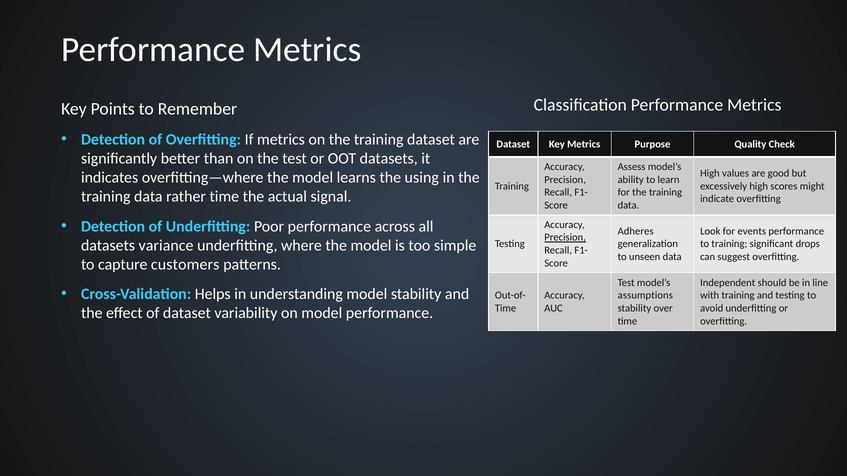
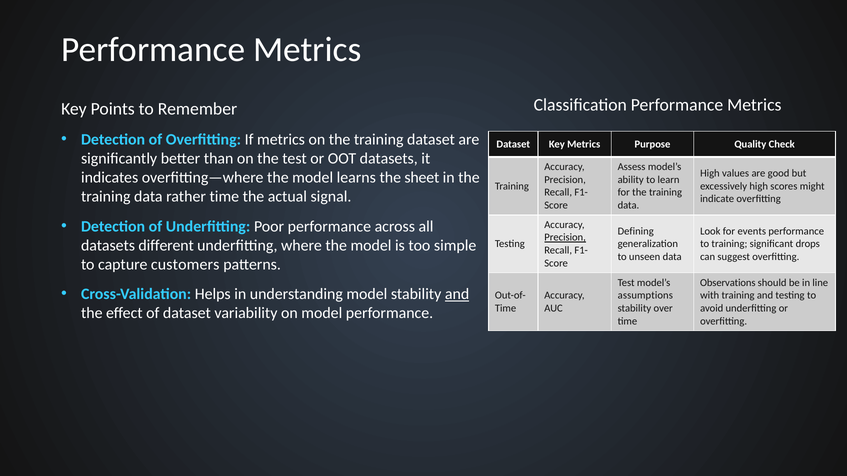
using: using -> sheet (422, 178)
Adheres: Adheres -> Defining (636, 231)
variance: variance -> different (166, 246)
Independent: Independent -> Observations (728, 283)
and underline: none -> present (457, 294)
